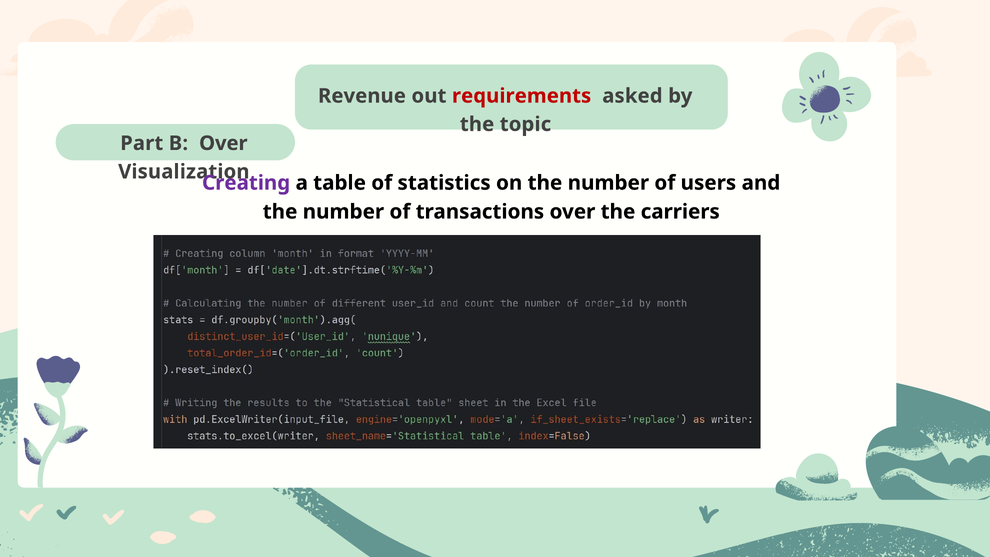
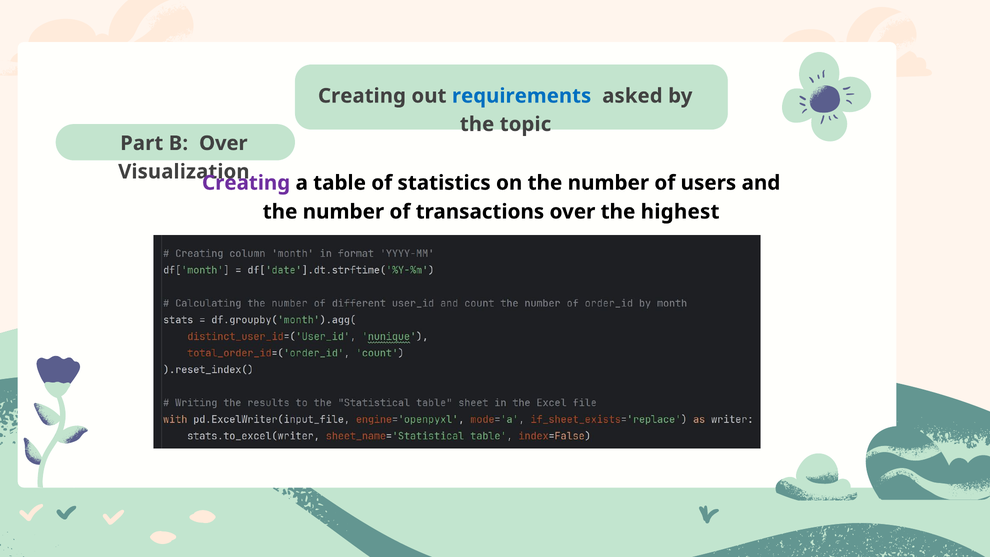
Revenue: Revenue -> Creating (362, 96)
requirements colour: red -> blue (522, 96)
carriers: carriers -> highest (680, 212)
